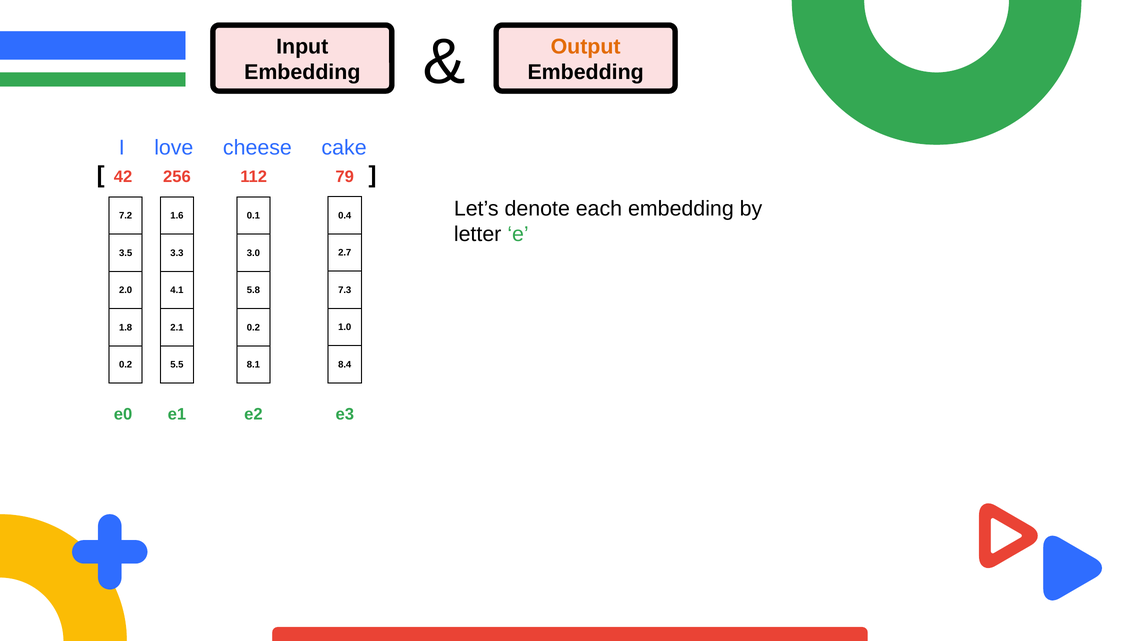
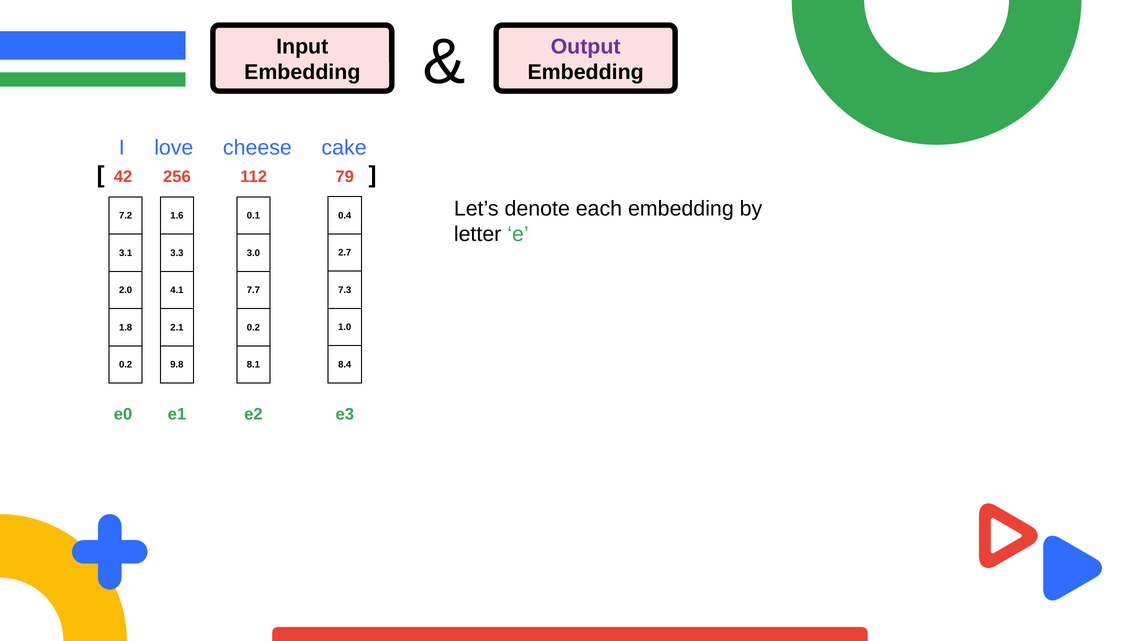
Output colour: orange -> purple (586, 47)
3.5: 3.5 -> 3.1 (126, 253)
5.8: 5.8 -> 7.7 (253, 290)
5.5: 5.5 -> 9.8 (177, 365)
